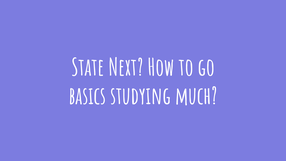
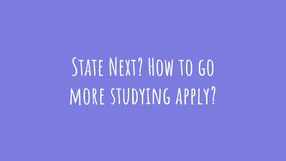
basics: basics -> more (87, 96)
much: much -> apply (196, 96)
